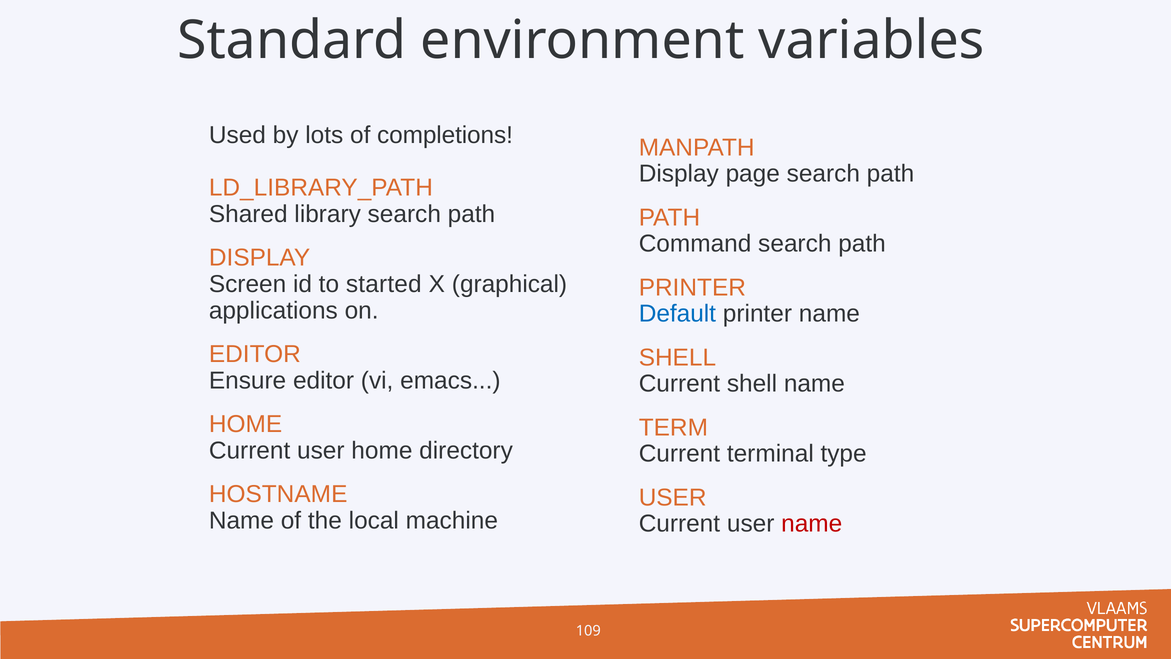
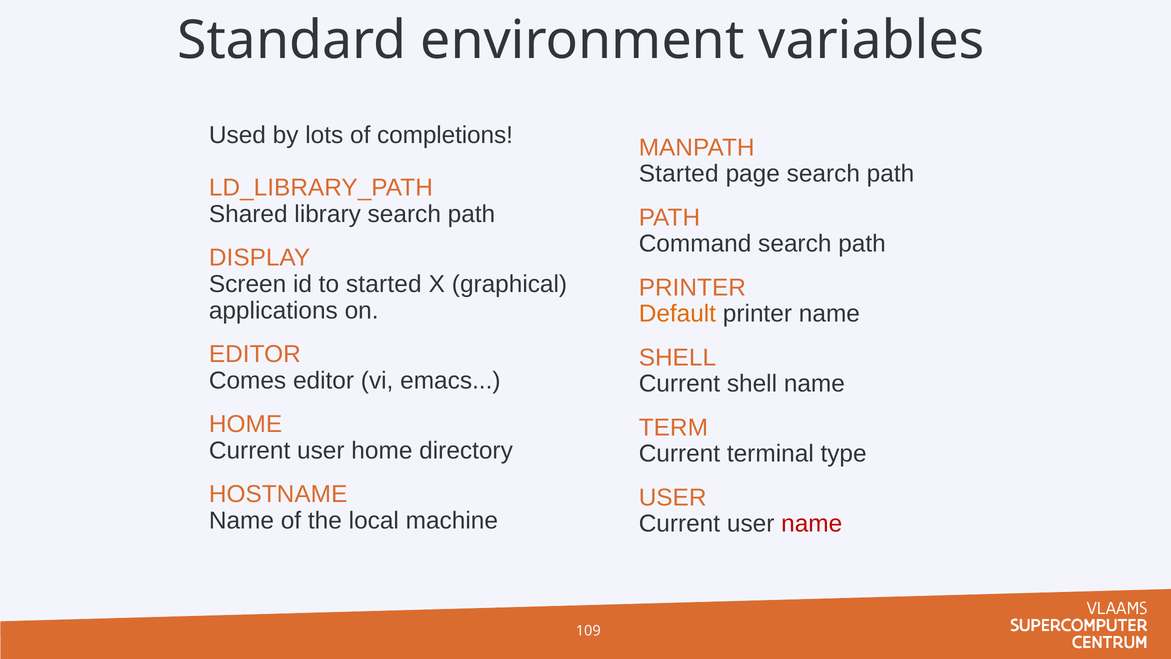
Display: Display -> Started (679, 174)
Default colour: blue -> orange (677, 314)
Ensure: Ensure -> Comes (248, 380)
